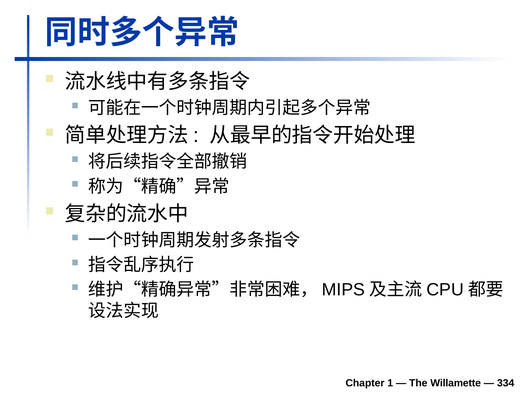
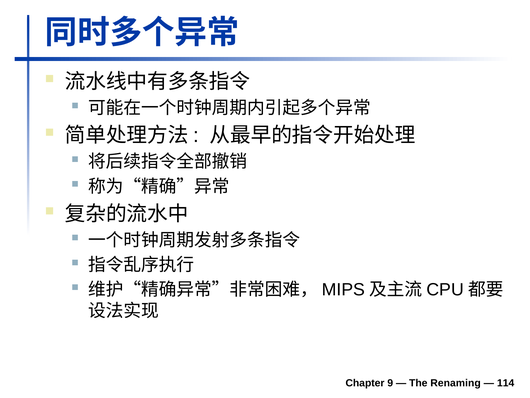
1: 1 -> 9 (390, 383)
Willamette: Willamette -> Renaming (456, 383)
334: 334 -> 114 (506, 383)
